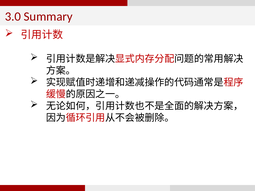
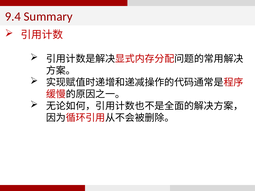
3.0: 3.0 -> 9.4 (13, 17)
